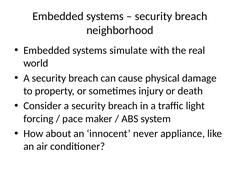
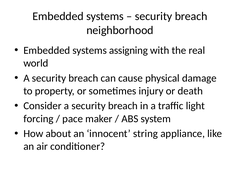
simulate: simulate -> assigning (128, 50)
never: never -> string (145, 134)
